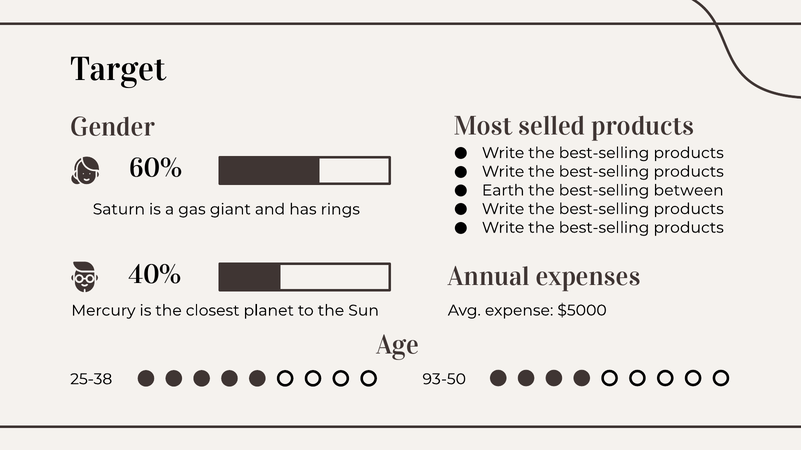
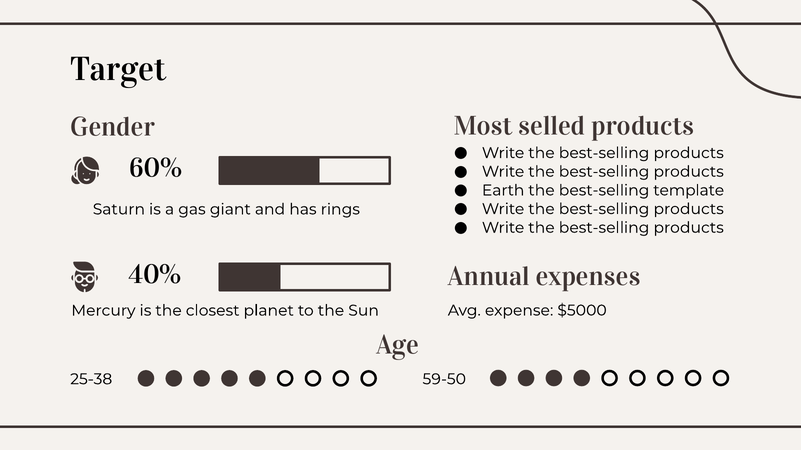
between: between -> template (689, 191)
93-50: 93-50 -> 59-50 (444, 380)
